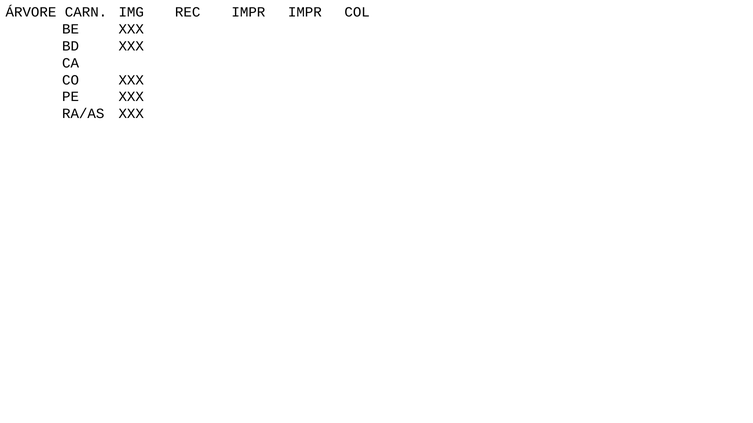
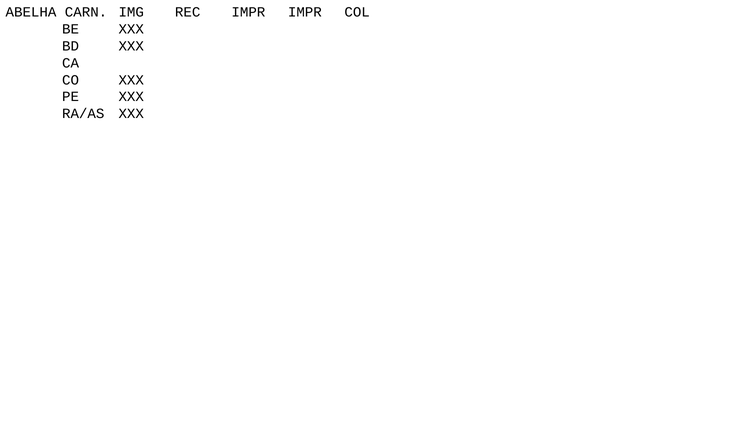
ÁRVORE: ÁRVORE -> ABELHA (31, 12)
